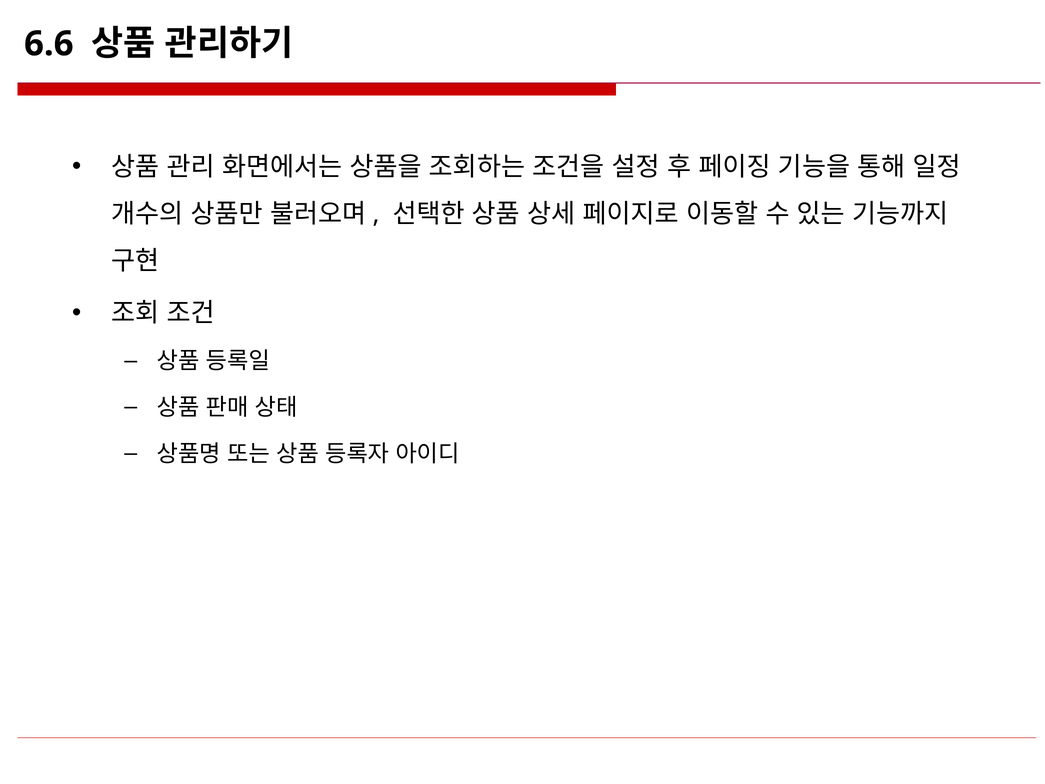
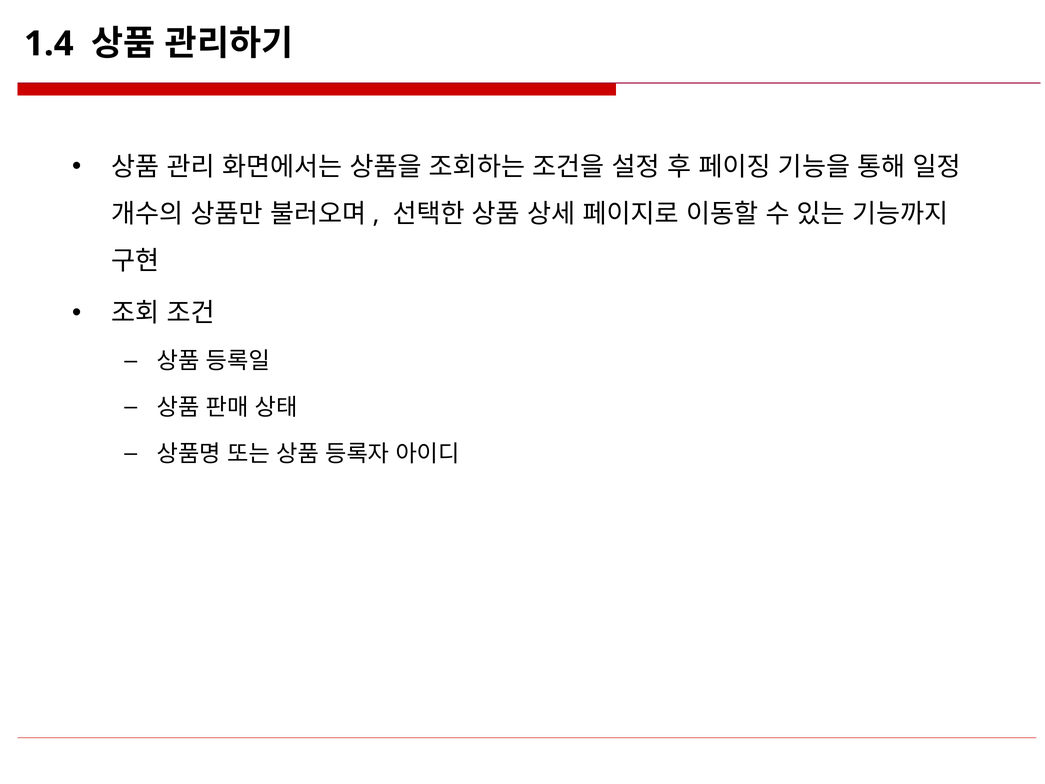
6.6: 6.6 -> 1.4 (49, 44)
